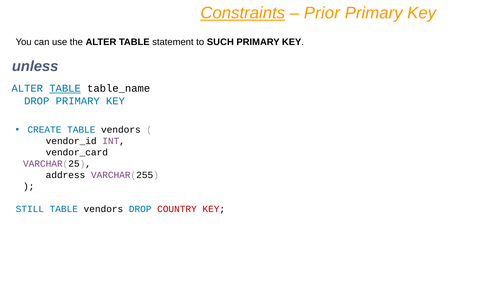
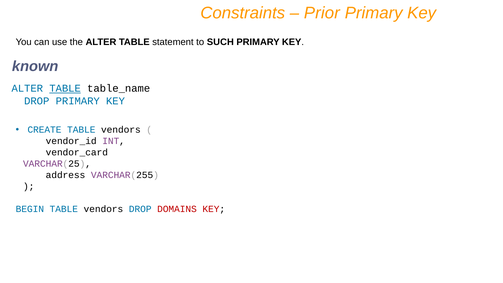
Constraints underline: present -> none (243, 13)
unless: unless -> known (35, 66)
STILL: STILL -> BEGIN (30, 209)
COUNTRY: COUNTRY -> DOMAINS (177, 209)
